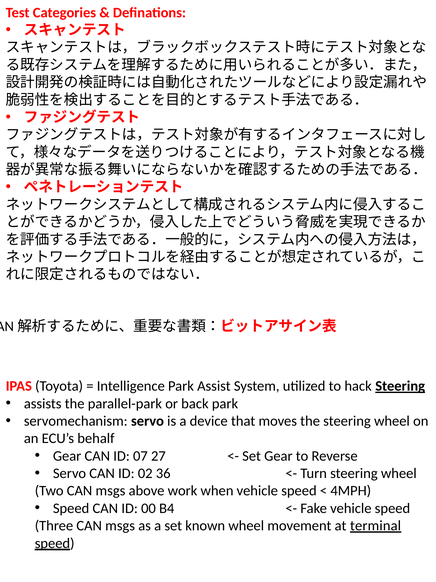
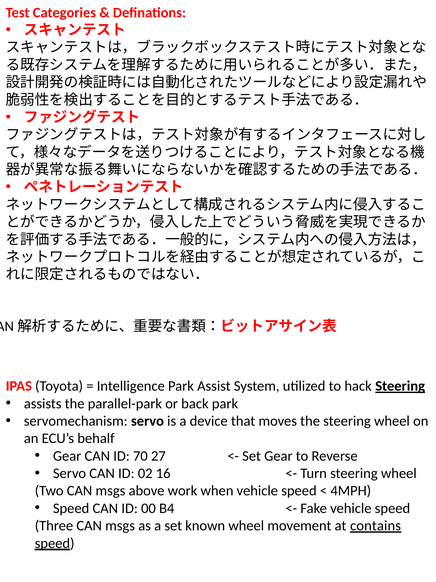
07: 07 -> 70 (140, 455)
36: 36 -> 16 (163, 473)
terminal: terminal -> contains (376, 525)
